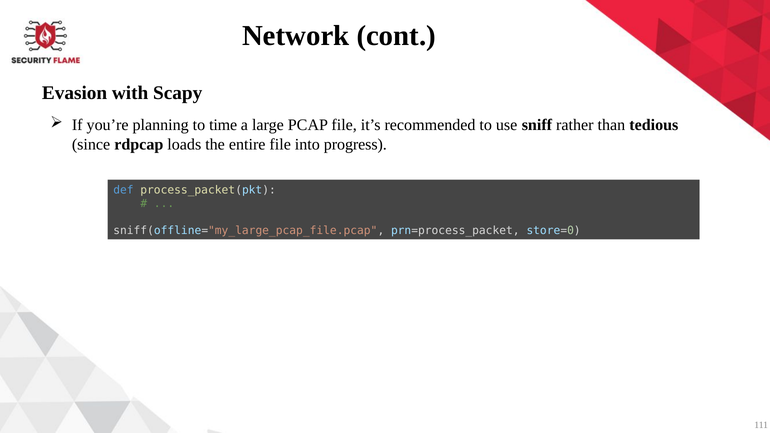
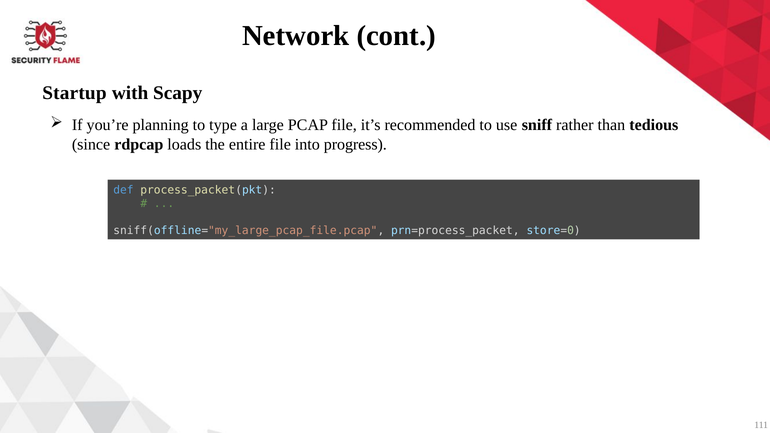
Evasion: Evasion -> Startup (74, 93)
time: time -> type (223, 125)
